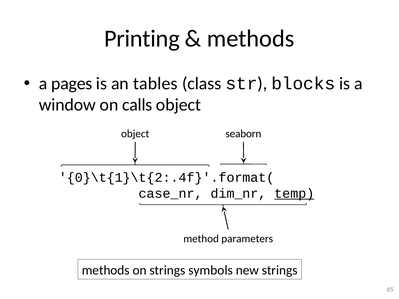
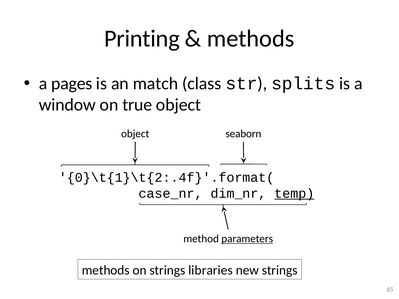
tables: tables -> match (155, 84)
blocks: blocks -> splits (303, 84)
calls: calls -> true (137, 105)
parameters underline: none -> present (247, 239)
symbols: symbols -> libraries (211, 270)
